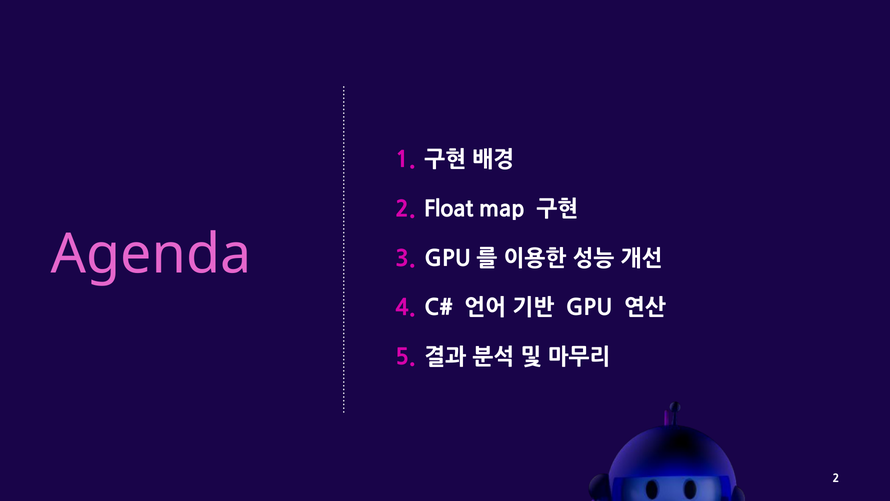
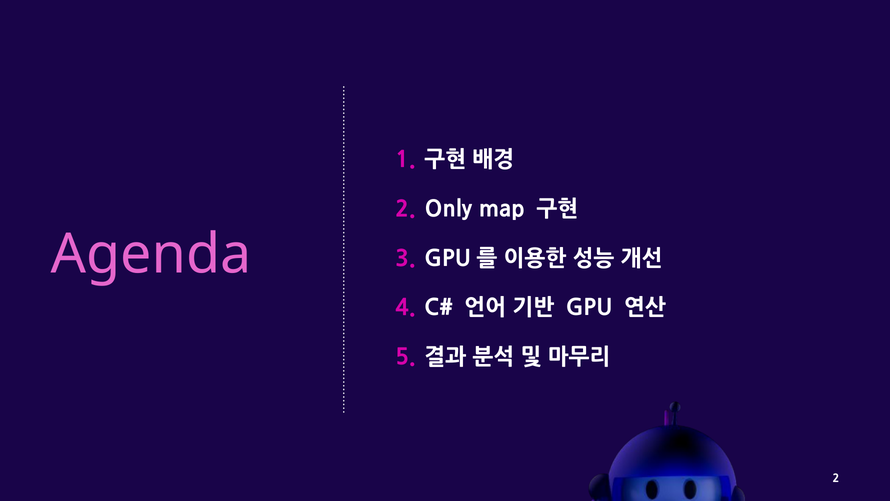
Float: Float -> Only (448, 209)
